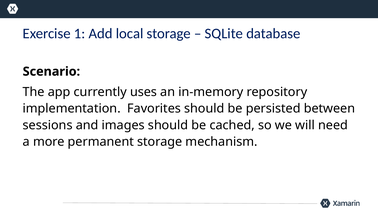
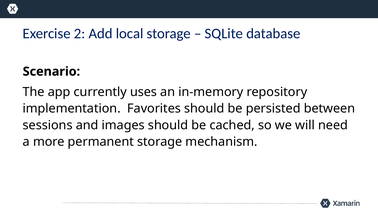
1: 1 -> 2 (80, 34)
